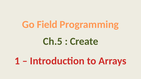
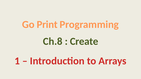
Field: Field -> Print (47, 25)
Ch.5: Ch.5 -> Ch.8 (53, 42)
